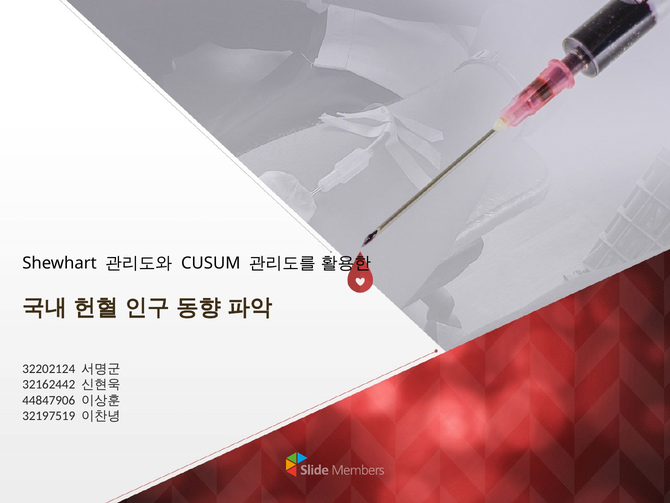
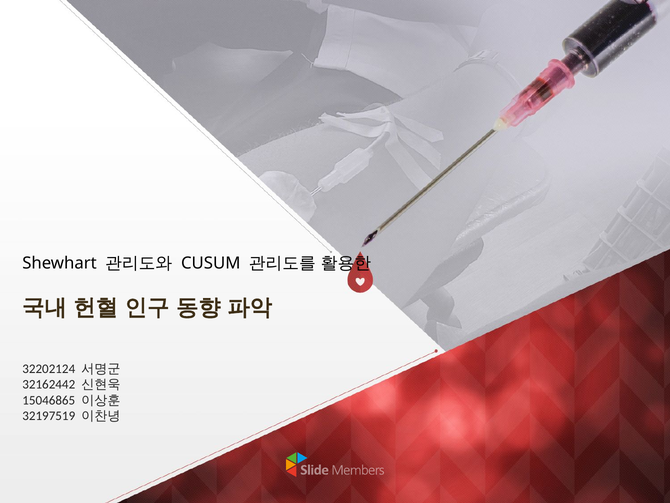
44847906: 44847906 -> 15046865 (49, 400)
